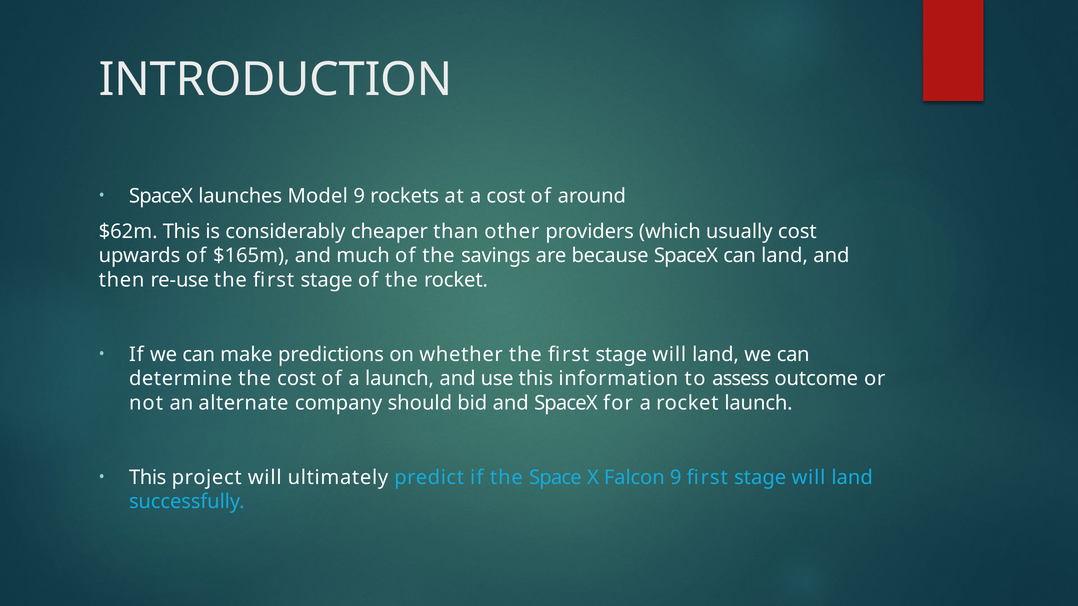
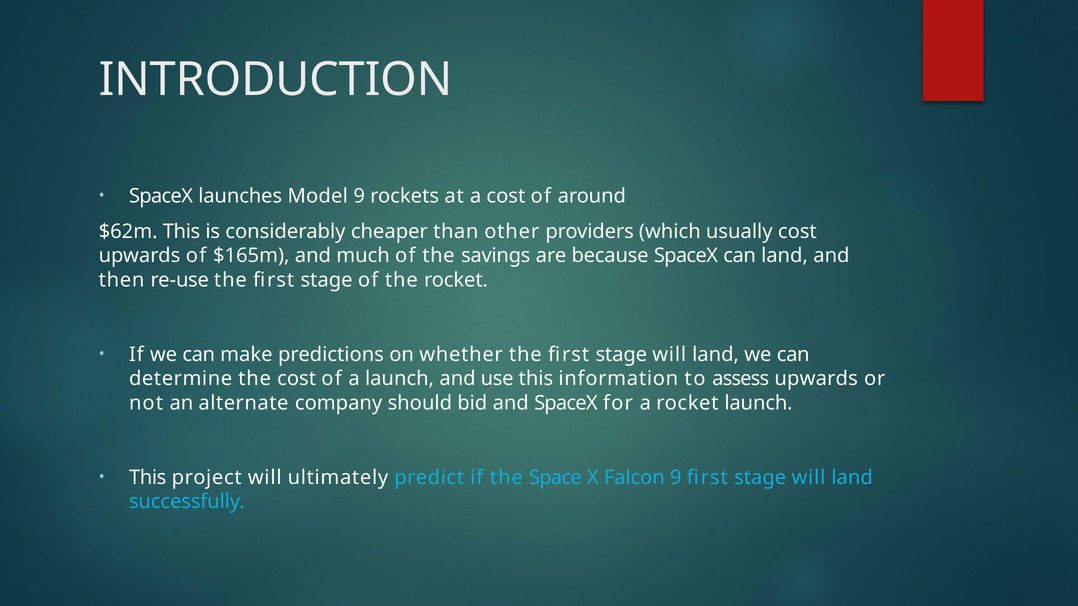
assess outcome: outcome -> upwards (816, 379)
